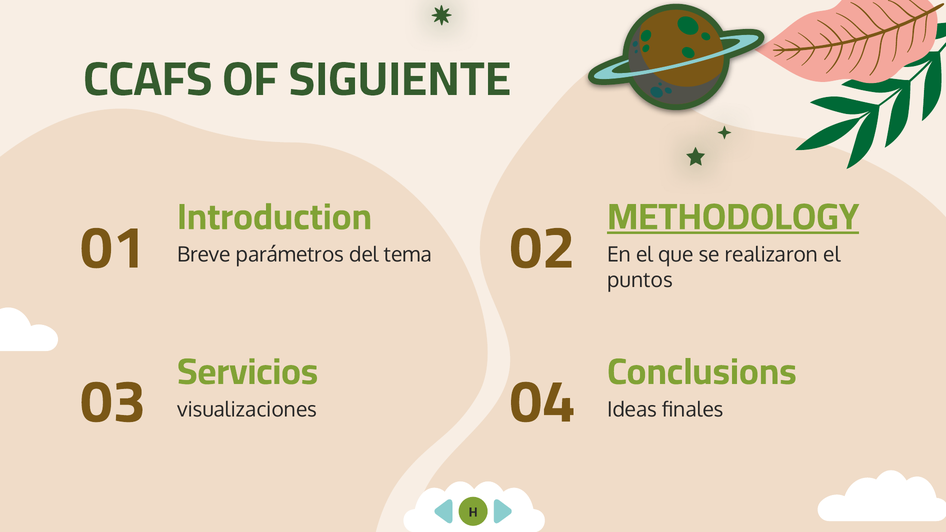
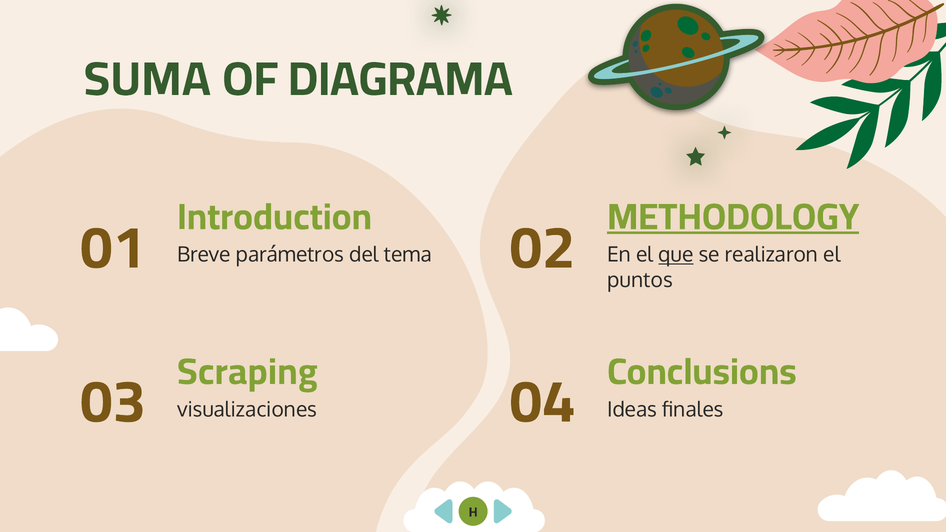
CCAFS: CCAFS -> SUMA (147, 79)
SIGUIENTE: SIGUIENTE -> DIAGRAMA (400, 79)
que underline: none -> present (676, 255)
Servicios: Servicios -> Scraping (247, 372)
